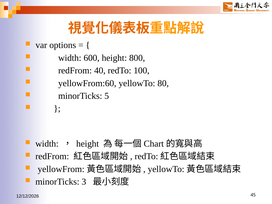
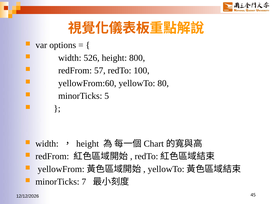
600: 600 -> 526 (92, 58)
40: 40 -> 57 (100, 71)
3: 3 -> 7 (84, 182)
